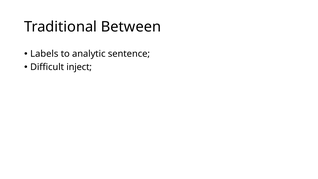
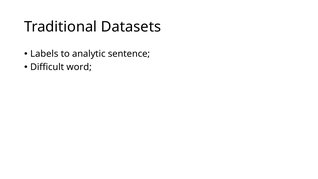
Between: Between -> Datasets (131, 27)
inject: inject -> word (79, 67)
